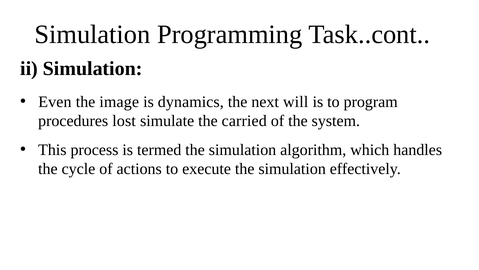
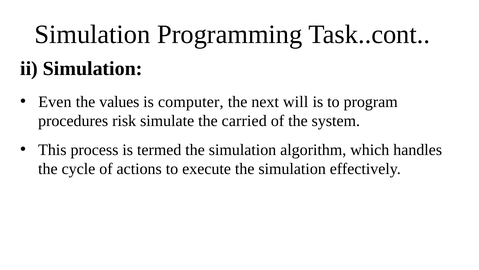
image: image -> values (119, 102)
dynamics: dynamics -> computer (191, 102)
lost: lost -> risk (124, 121)
